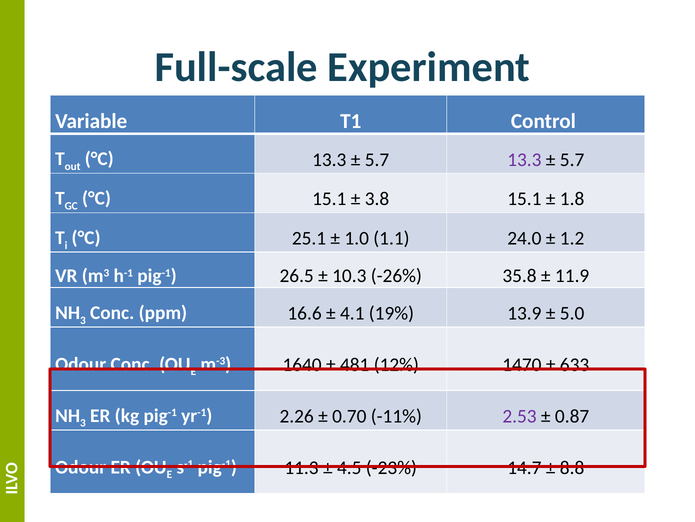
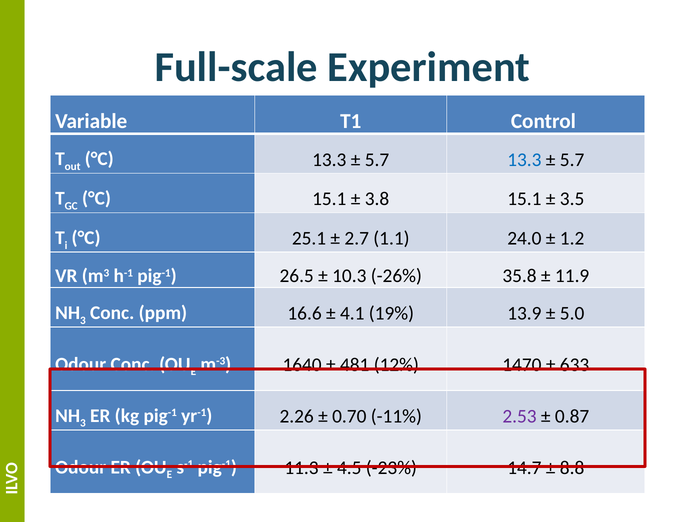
13.3 colour: purple -> blue (524, 159)
1.8: 1.8 -> 3.5 (572, 199)
1.0: 1.0 -> 2.7 (357, 238)
